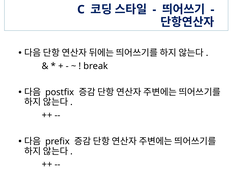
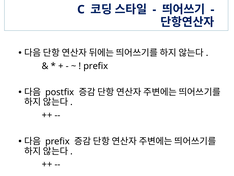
break: break -> prefix (96, 66)
